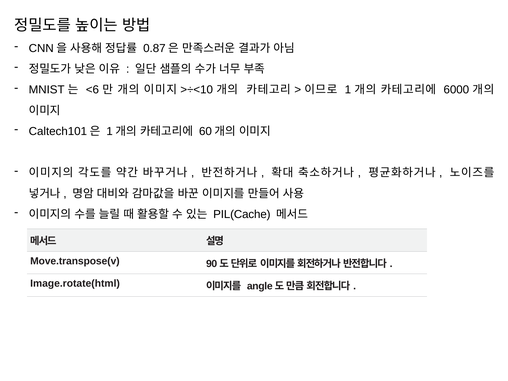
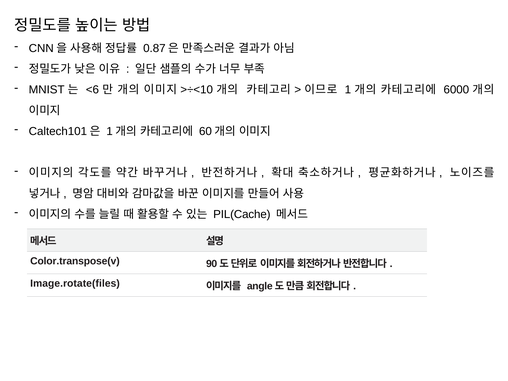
Move.transpose(v: Move.transpose(v -> Color.transpose(v (75, 261)
Image.rotate(html: Image.rotate(html -> Image.rotate(files (75, 284)
